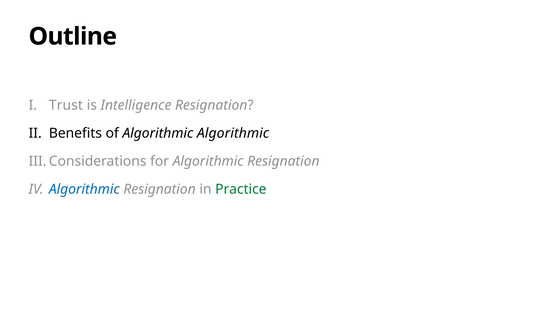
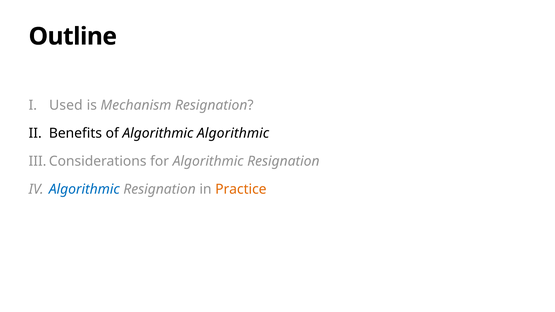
Trust: Trust -> Used (66, 105)
Intelligence: Intelligence -> Mechanism (136, 105)
Practice colour: green -> orange (241, 189)
